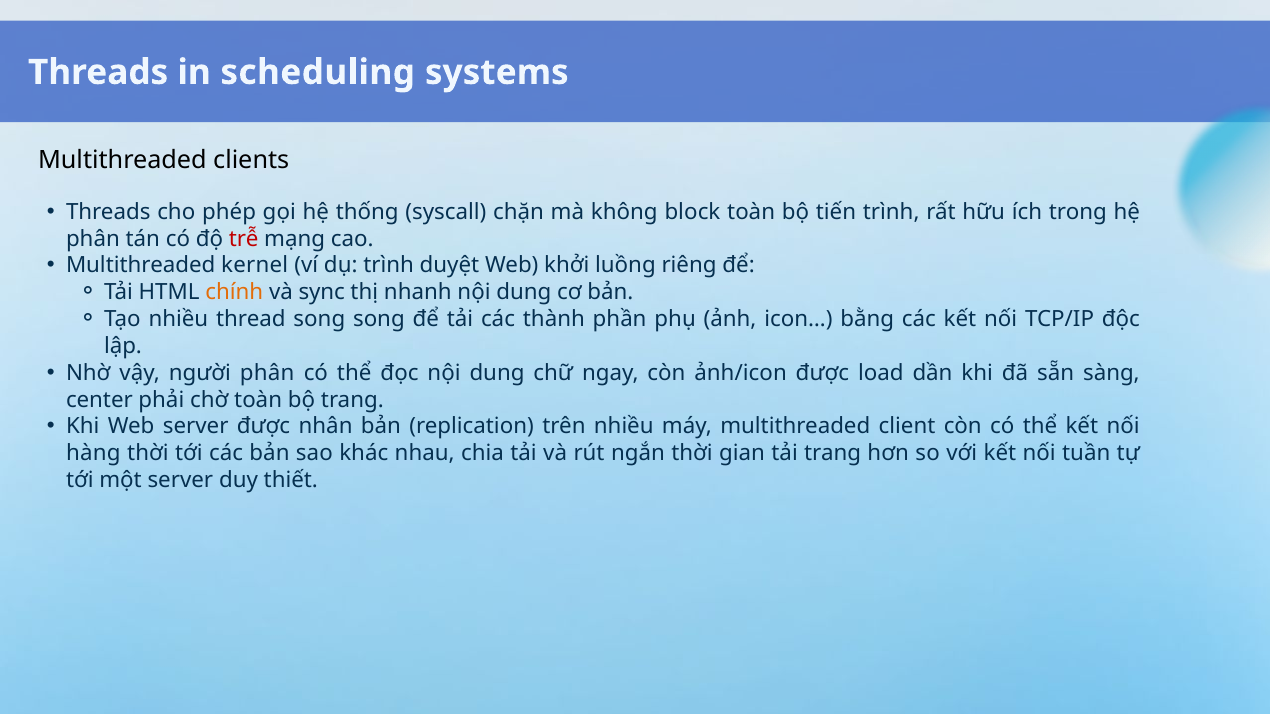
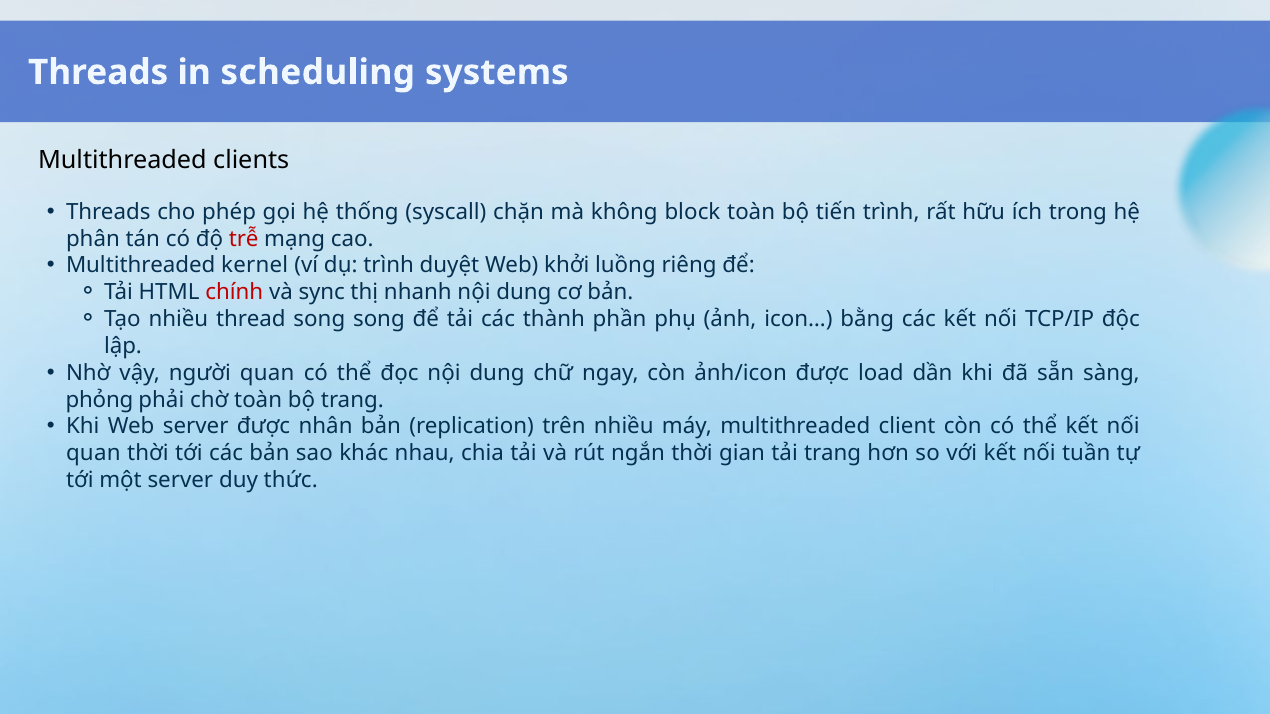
chính colour: orange -> red (234, 293)
người phân: phân -> quan (267, 373)
center: center -> phỏng (99, 400)
hàng: hàng -> quan (93, 454)
thiết: thiết -> thức (291, 481)
